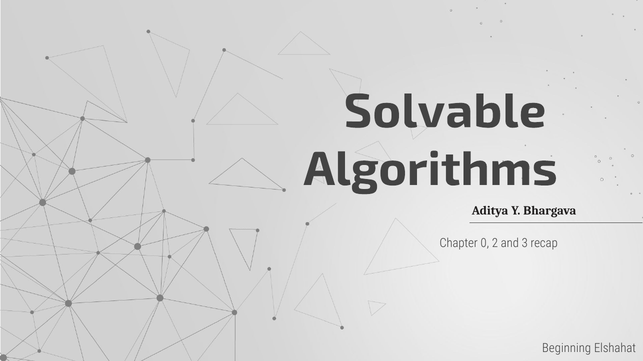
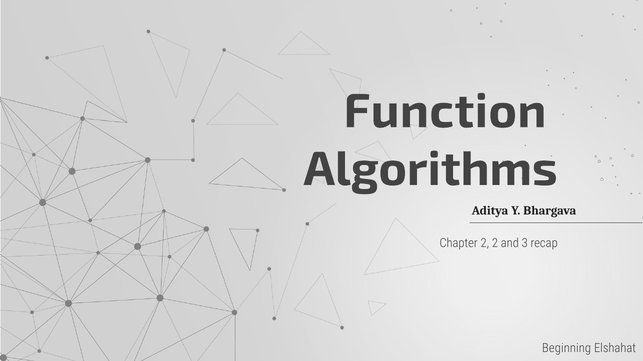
Solvable: Solvable -> Function (445, 112)
Chapter 0: 0 -> 2 (485, 244)
